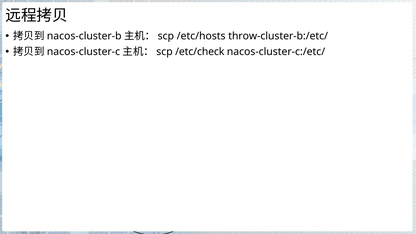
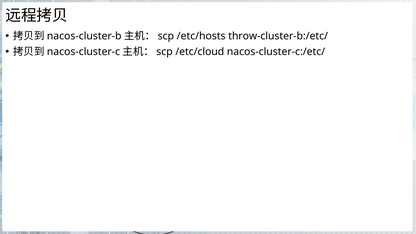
/etc/check: /etc/check -> /etc/cloud (200, 52)
